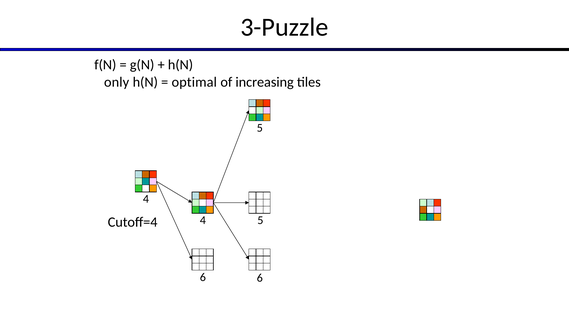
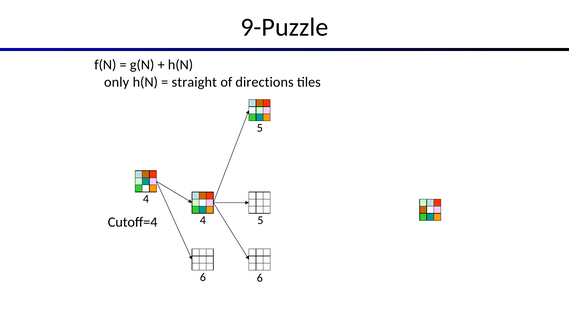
3-Puzzle: 3-Puzzle -> 9-Puzzle (284, 27)
optimal: optimal -> straight (194, 82)
increasing: increasing -> directions (265, 82)
